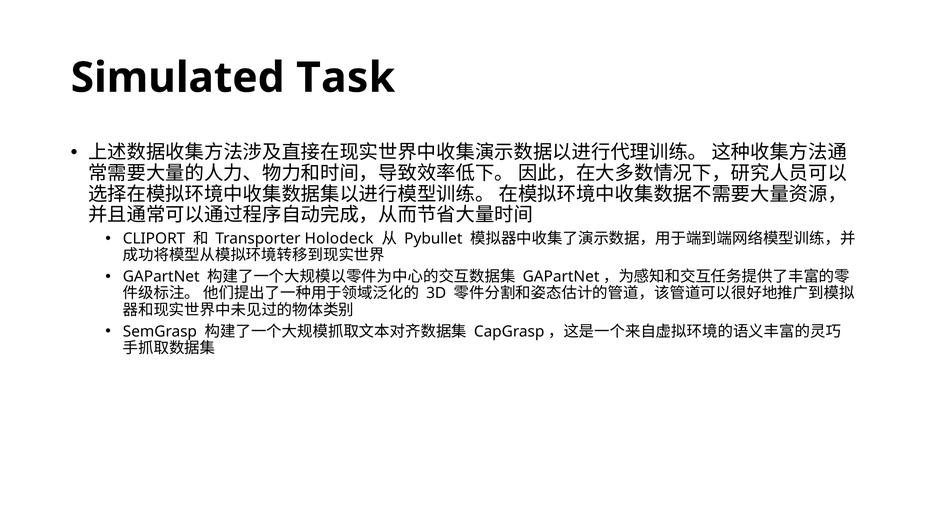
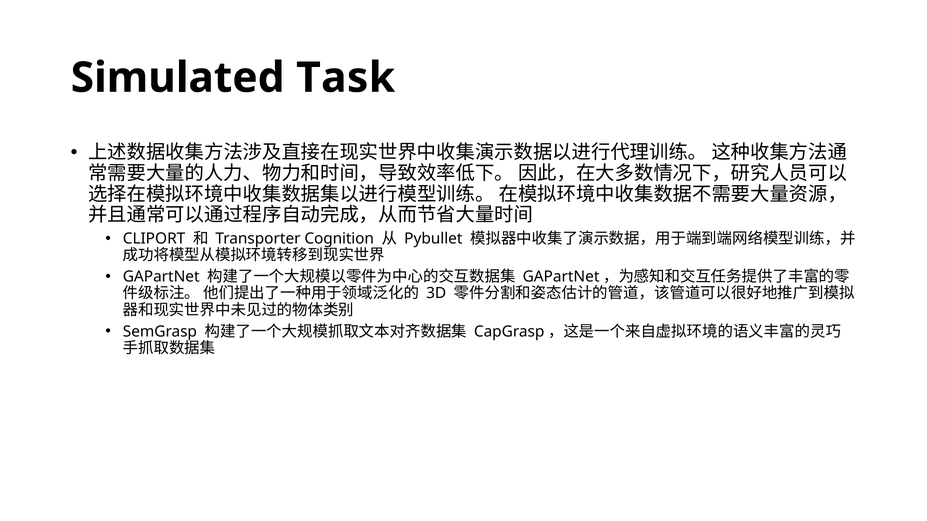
Holodeck: Holodeck -> Cognition (339, 239)
